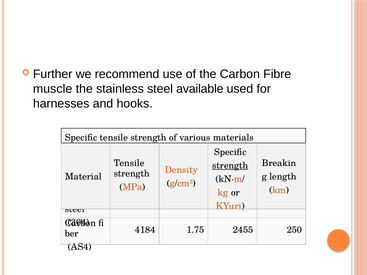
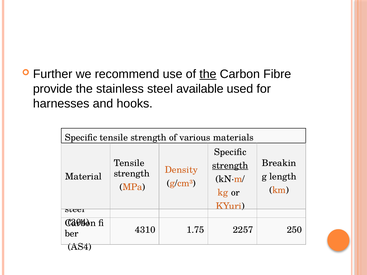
the underline: none -> present (208, 74)
muscle: muscle -> provide (53, 89)
4184: 4184 -> 4310 (145, 230)
2455: 2455 -> 2257 (243, 230)
